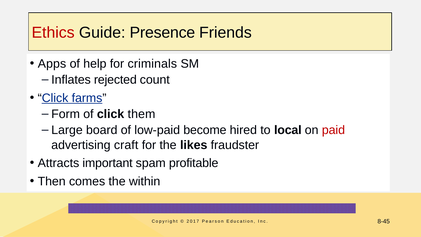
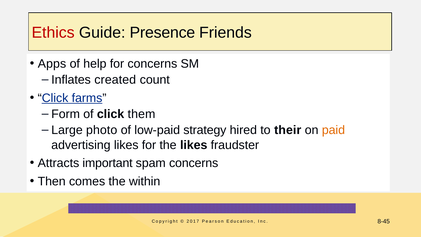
for criminals: criminals -> concerns (152, 64)
rejected: rejected -> created (115, 80)
board: board -> photo (102, 130)
become: become -> strategy (205, 130)
local: local -> their (288, 130)
paid colour: red -> orange (333, 130)
advertising craft: craft -> likes (126, 145)
spam profitable: profitable -> concerns (194, 163)
